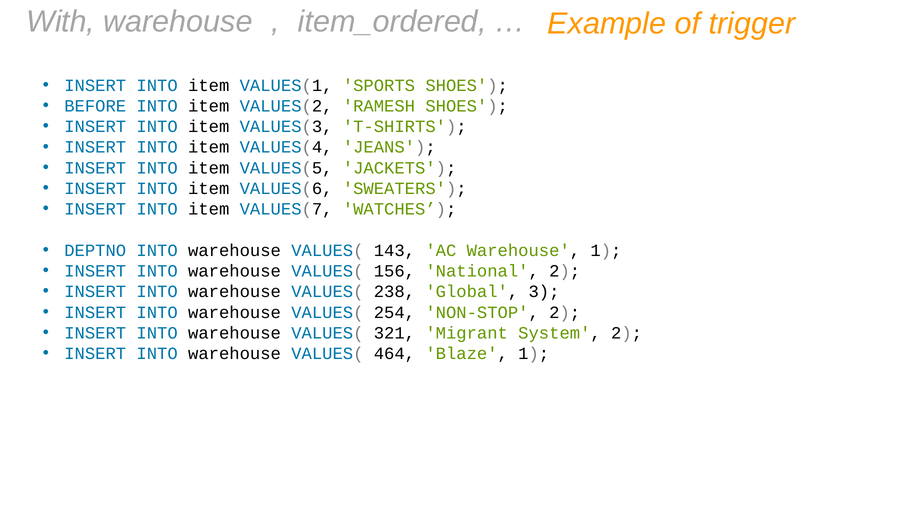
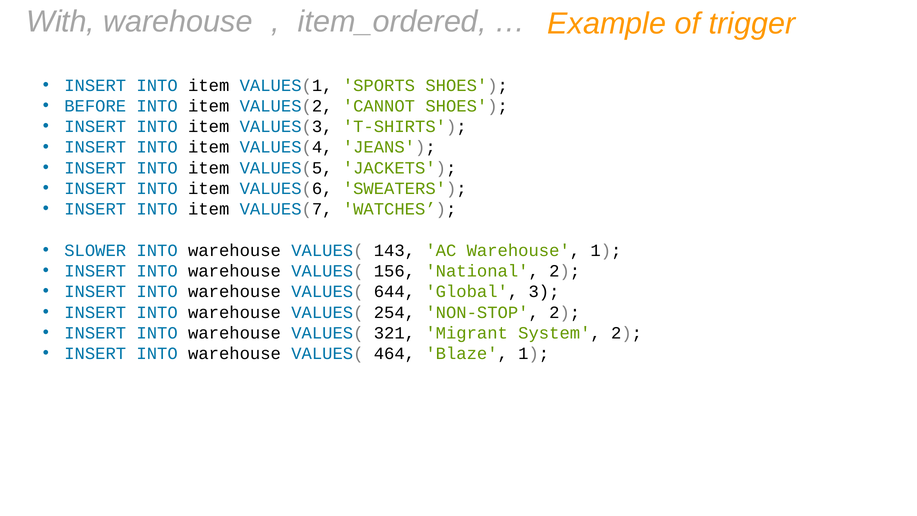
RAMESH: RAMESH -> CANNOT (379, 106)
DEPTNO: DEPTNO -> SLOWER (95, 250)
238: 238 -> 644 (394, 292)
